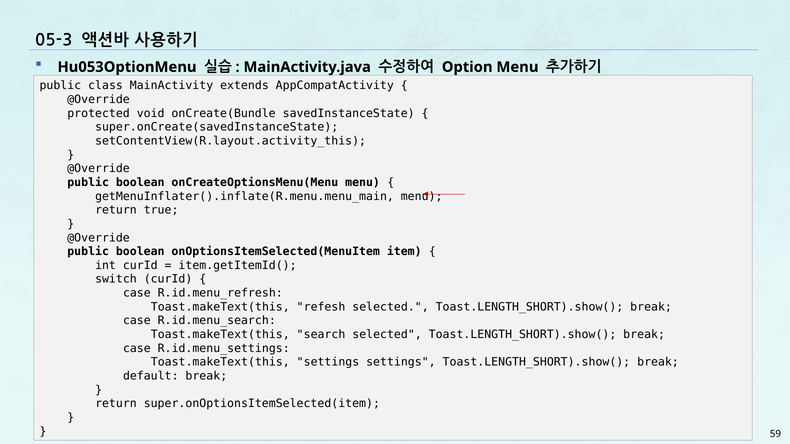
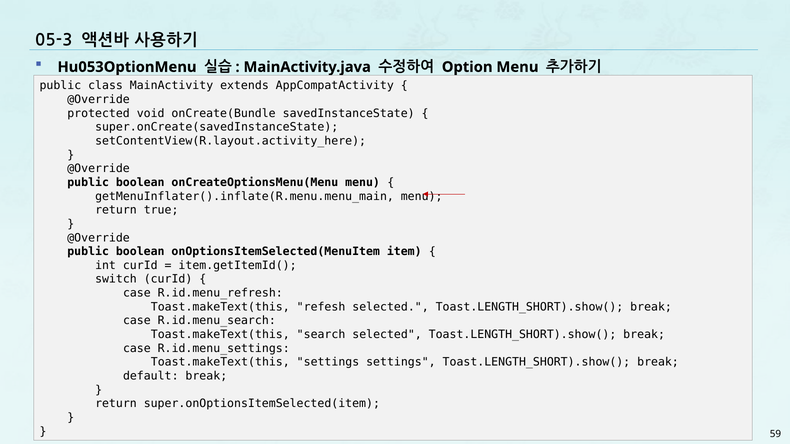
setContentView(R.layout.activity_this: setContentView(R.layout.activity_this -> setContentView(R.layout.activity_here (231, 141)
